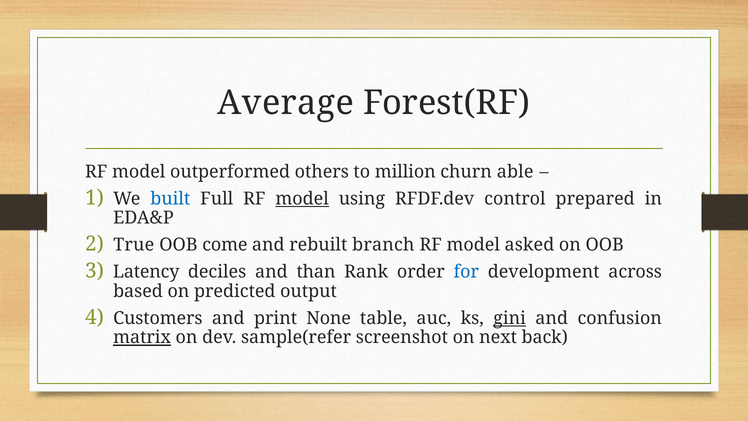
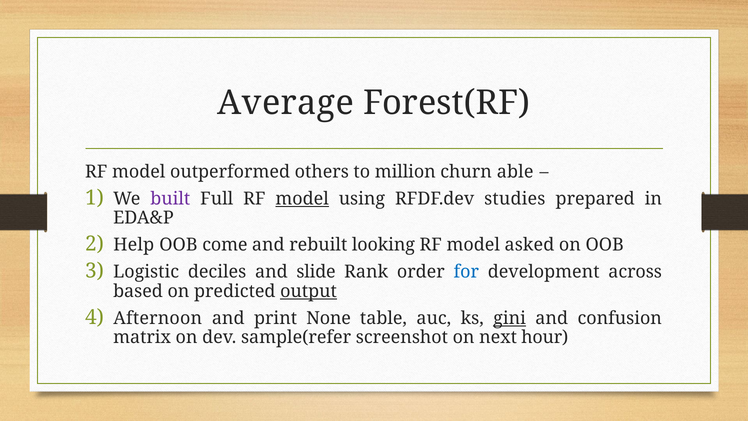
built colour: blue -> purple (170, 199)
control: control -> studies (515, 199)
True: True -> Help (134, 245)
branch: branch -> looking (383, 245)
Latency: Latency -> Logistic (146, 272)
than: than -> slide (316, 272)
output underline: none -> present (309, 291)
Customers: Customers -> Afternoon (158, 318)
matrix underline: present -> none (142, 337)
back: back -> hour (545, 337)
